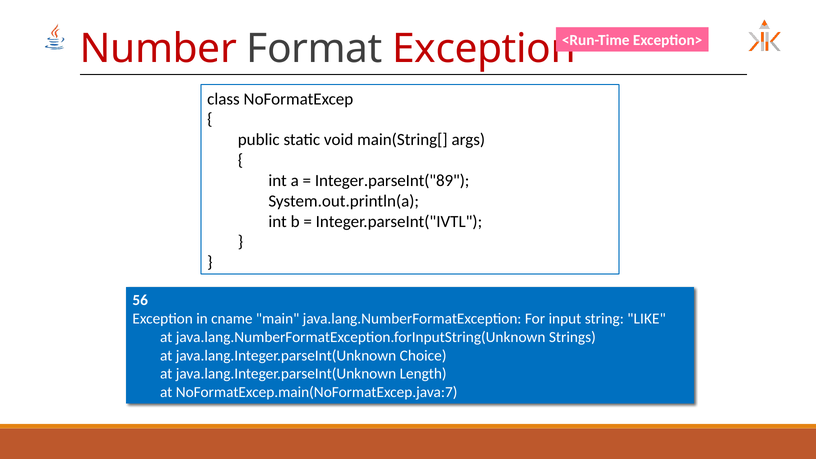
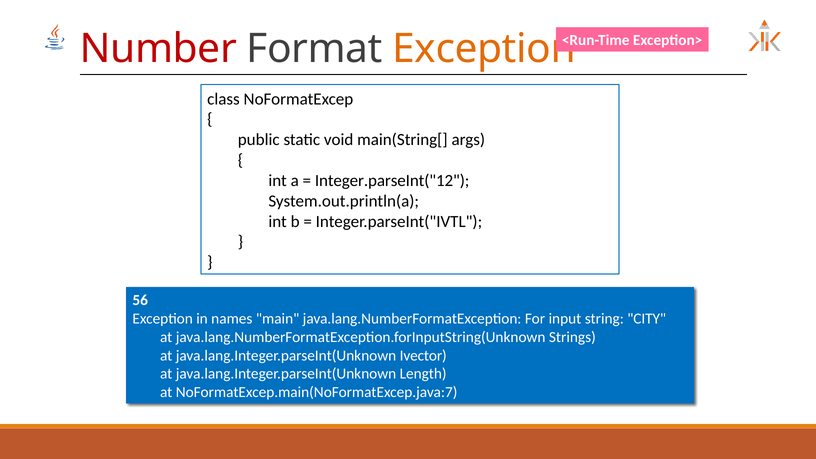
Exception colour: red -> orange (484, 49)
Integer.parseInt("89: Integer.parseInt("89 -> Integer.parseInt("12 (392, 181)
cname: cname -> names (232, 319)
LIKE: LIKE -> CITY (647, 319)
Choice: Choice -> Ivector (423, 355)
